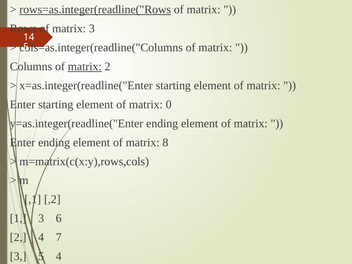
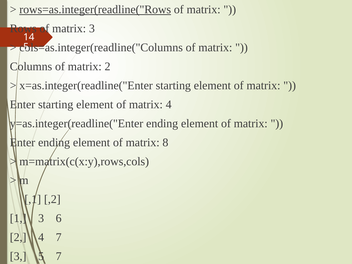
matrix underline: present -> none (85, 67)
matrix 0: 0 -> 4 (169, 104)
5 4: 4 -> 7 (59, 256)
